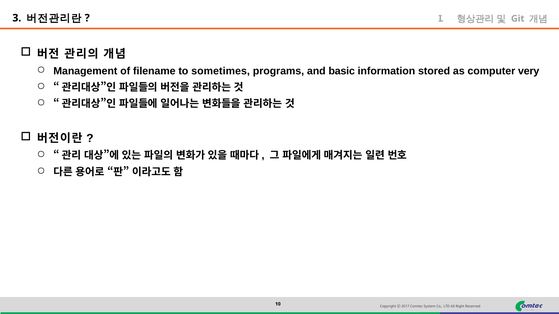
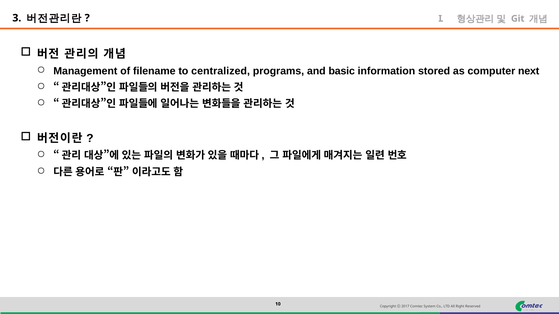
sometimes: sometimes -> centralized (221, 71)
very: very -> next (529, 71)
